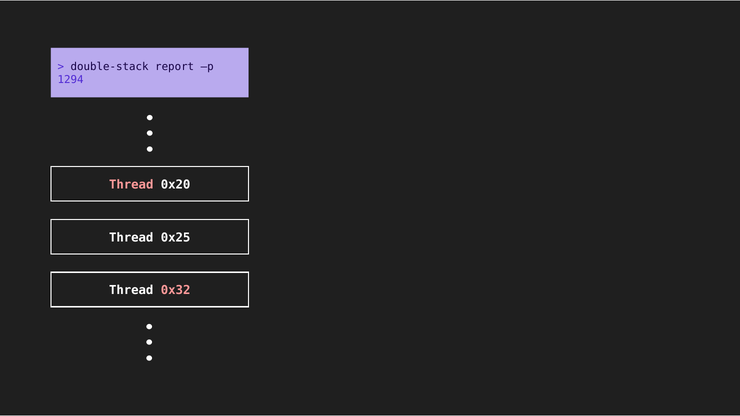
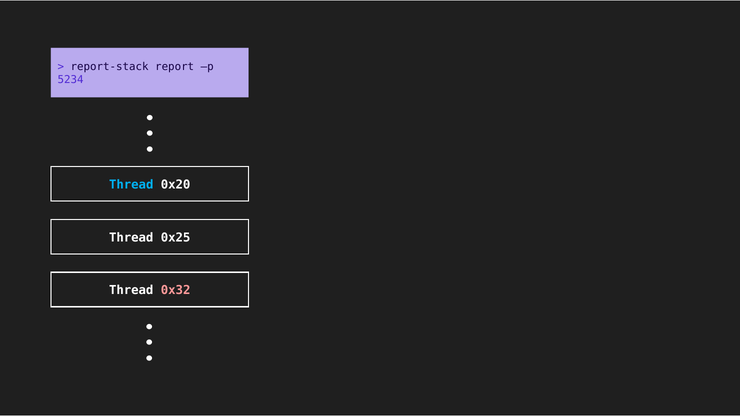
double-stack: double-stack -> report-stack (110, 67)
1294: 1294 -> 5234 (71, 80)
Thread colour: pink -> light blue (131, 185)
